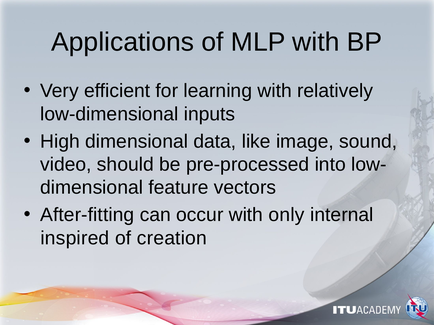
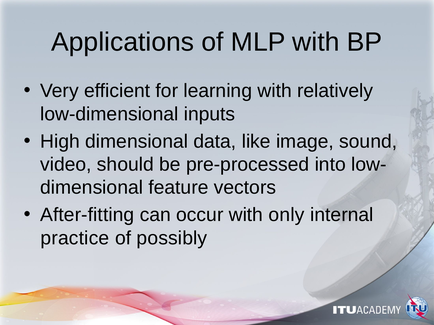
inspired: inspired -> practice (75, 238)
creation: creation -> possibly (172, 238)
